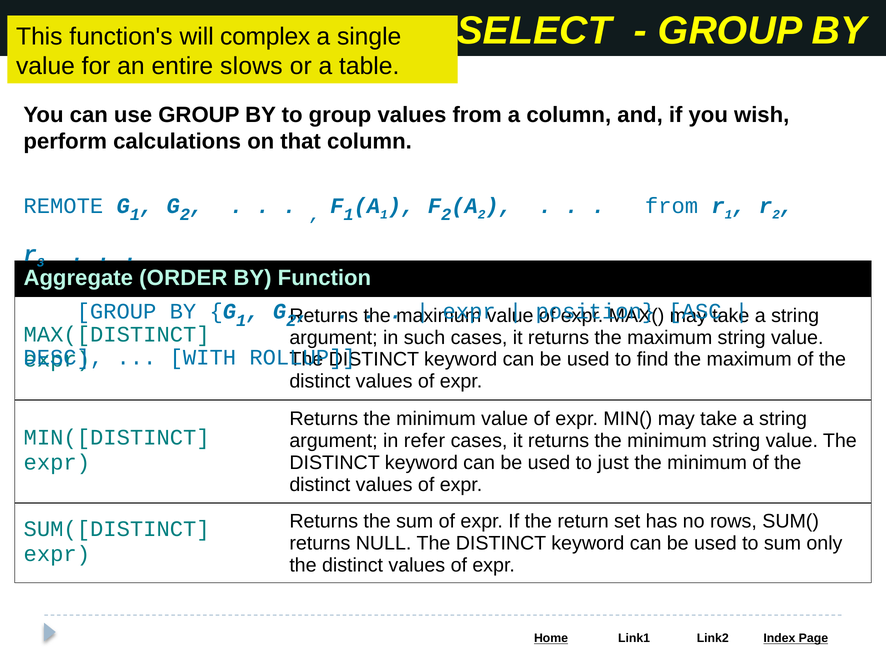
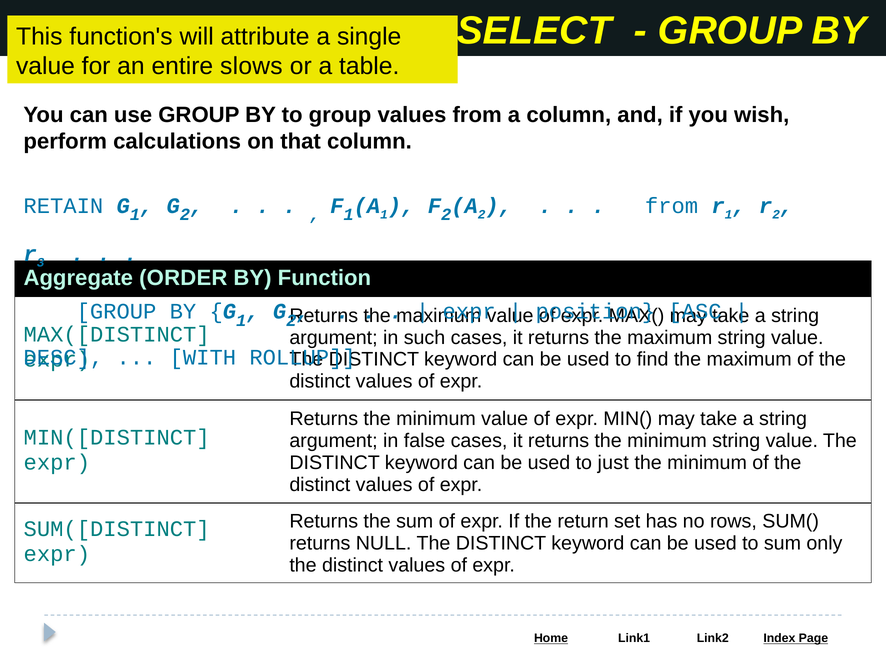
complex: complex -> attribute (265, 36)
REMOTE: REMOTE -> RETAIN (63, 206)
refer: refer -> false (425, 441)
